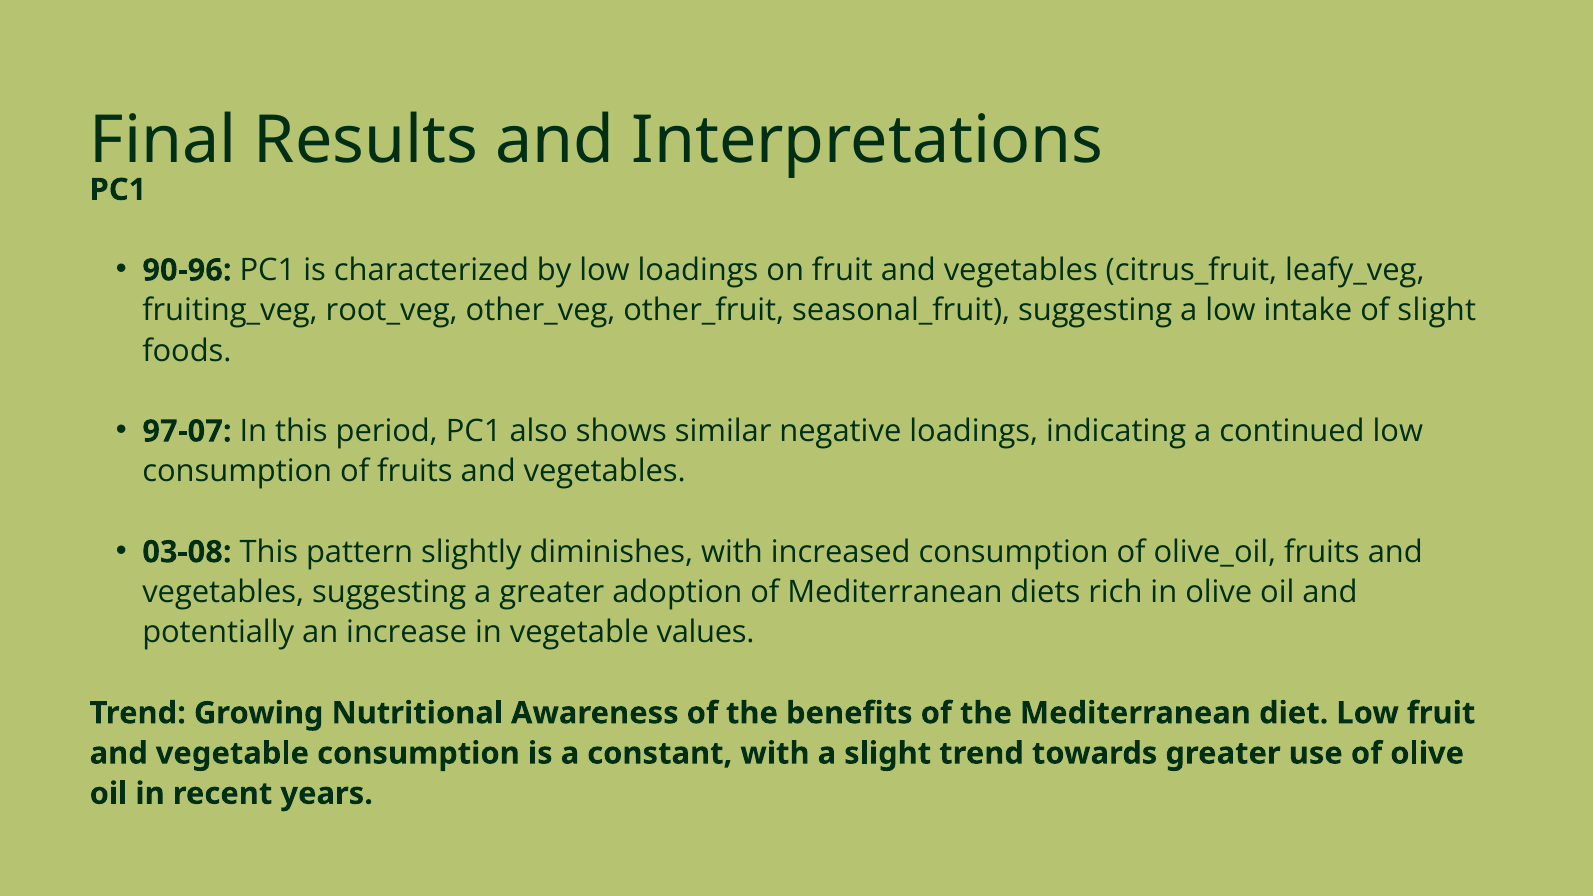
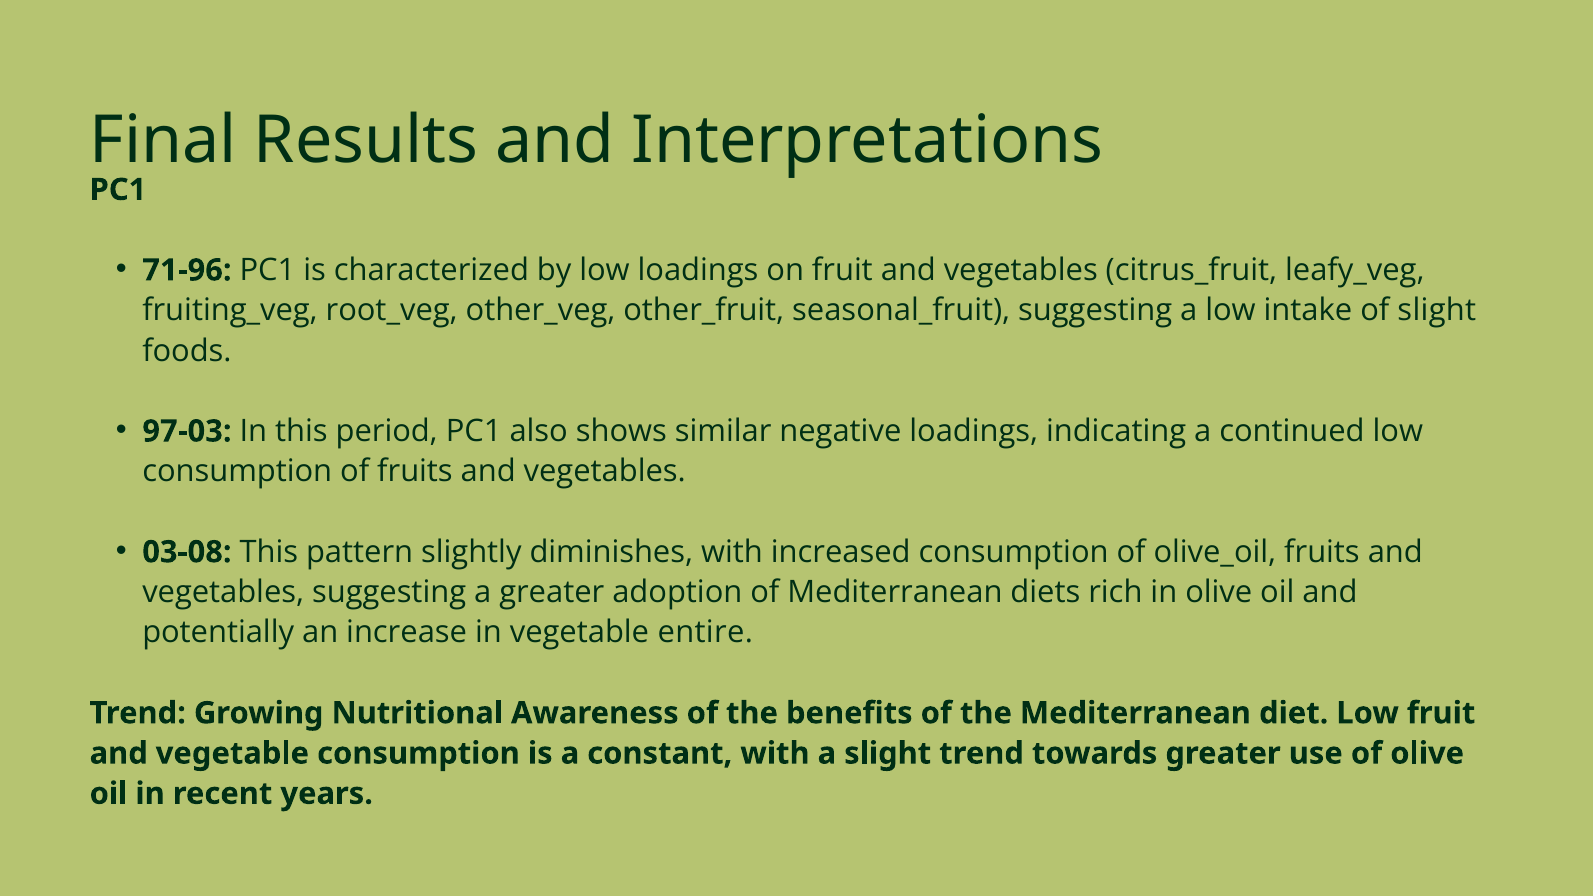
90-96: 90-96 -> 71-96 (187, 270)
97-07: 97-07 -> 97-03 (187, 431)
values: values -> entire (705, 633)
